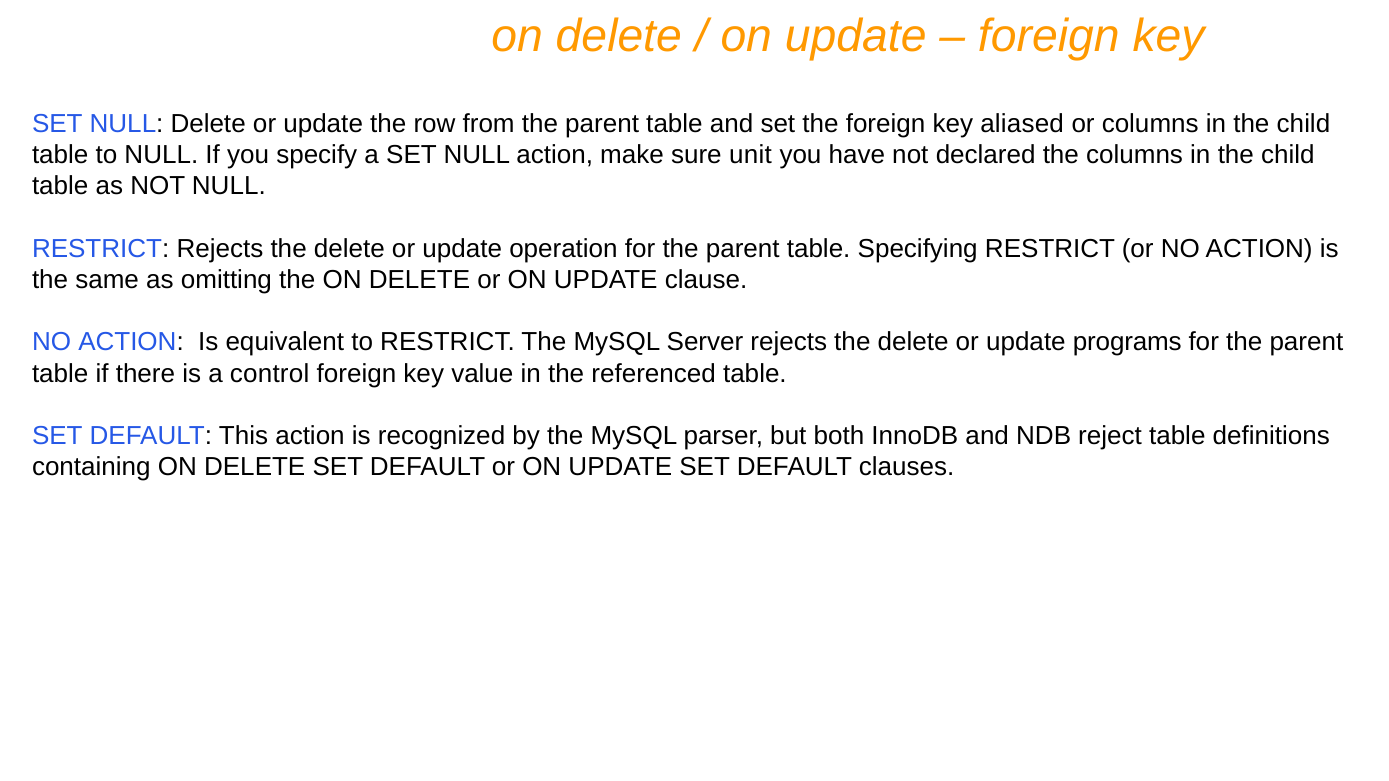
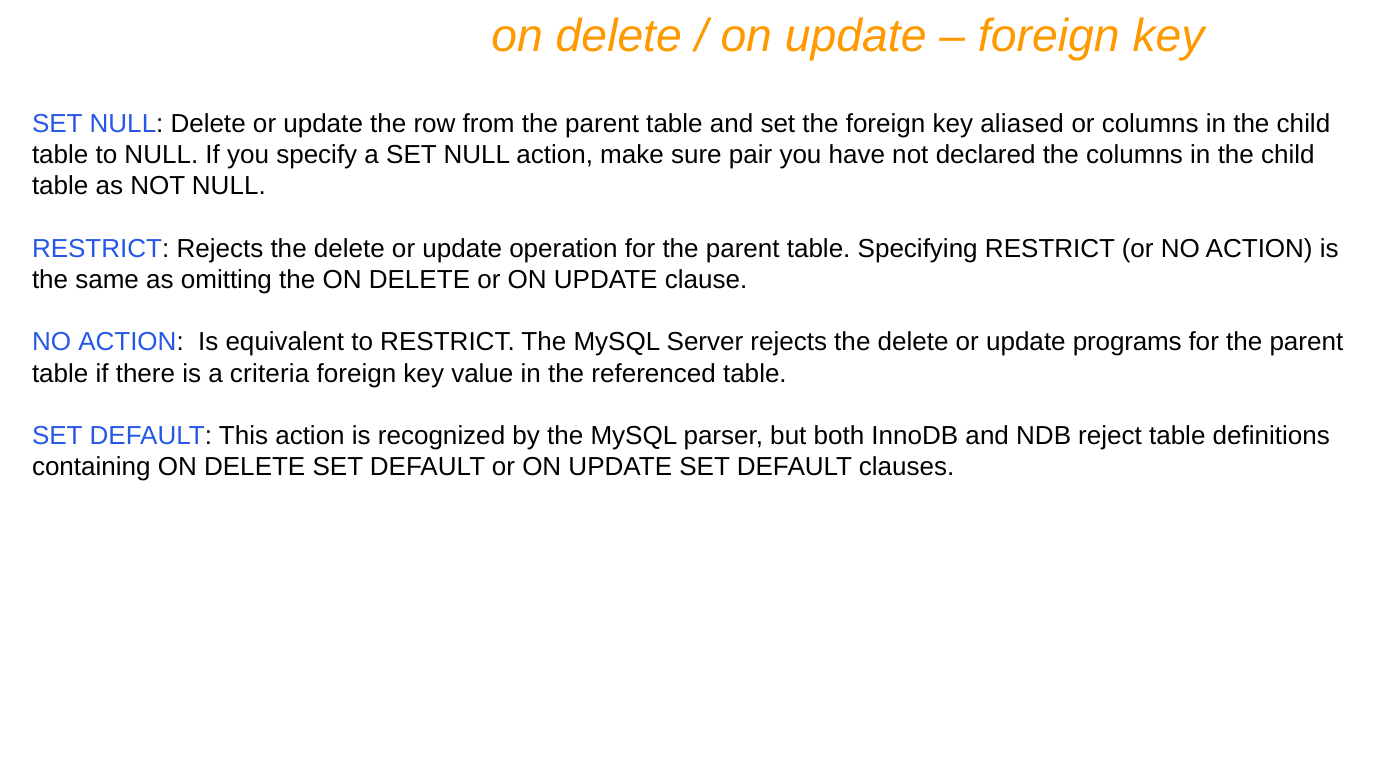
unit: unit -> pair (751, 155)
control: control -> criteria (270, 374)
